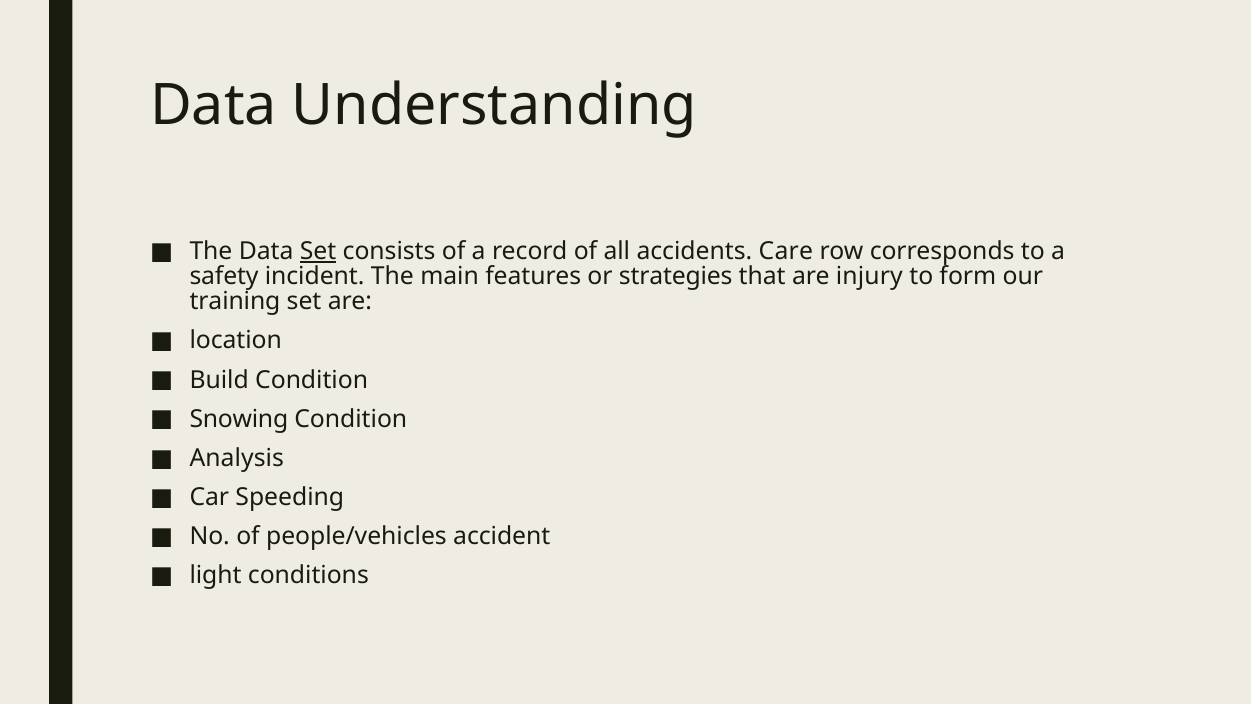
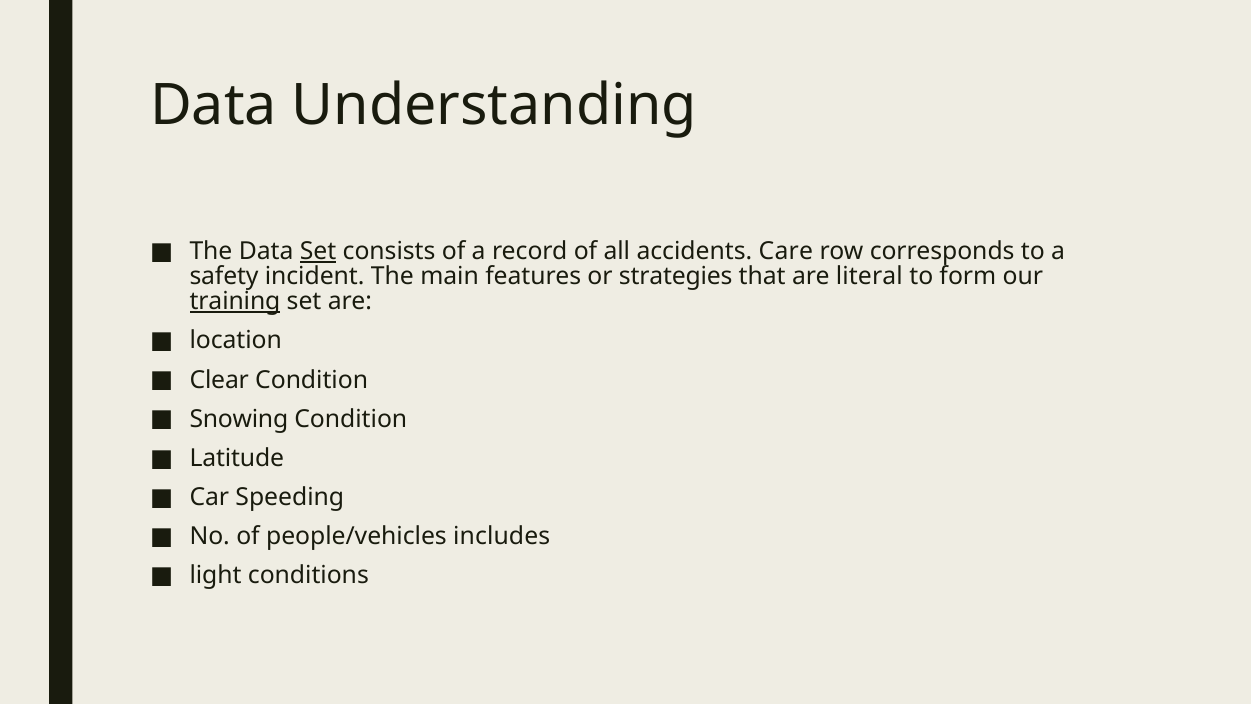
injury: injury -> literal (869, 276)
training underline: none -> present (235, 301)
Build: Build -> Clear (219, 380)
Analysis: Analysis -> Latitude (237, 458)
accident: accident -> includes (502, 536)
